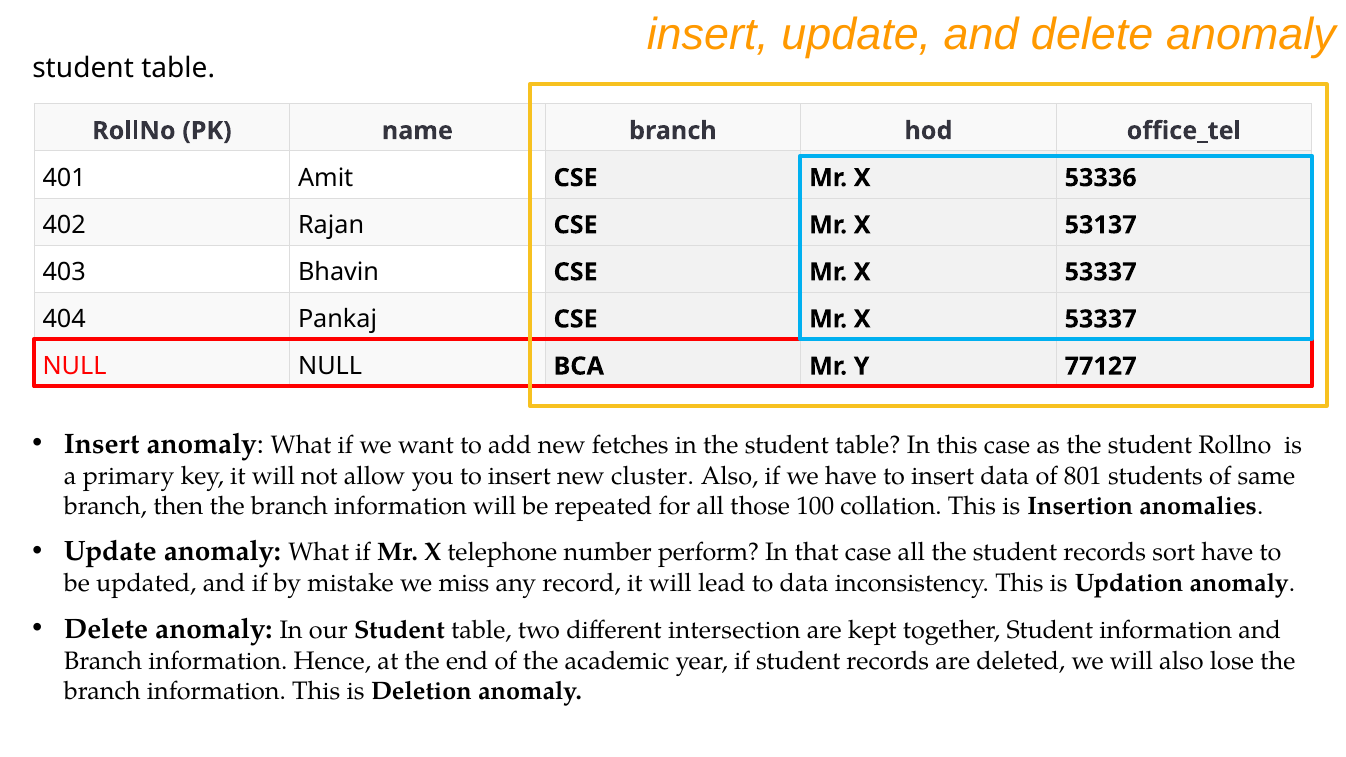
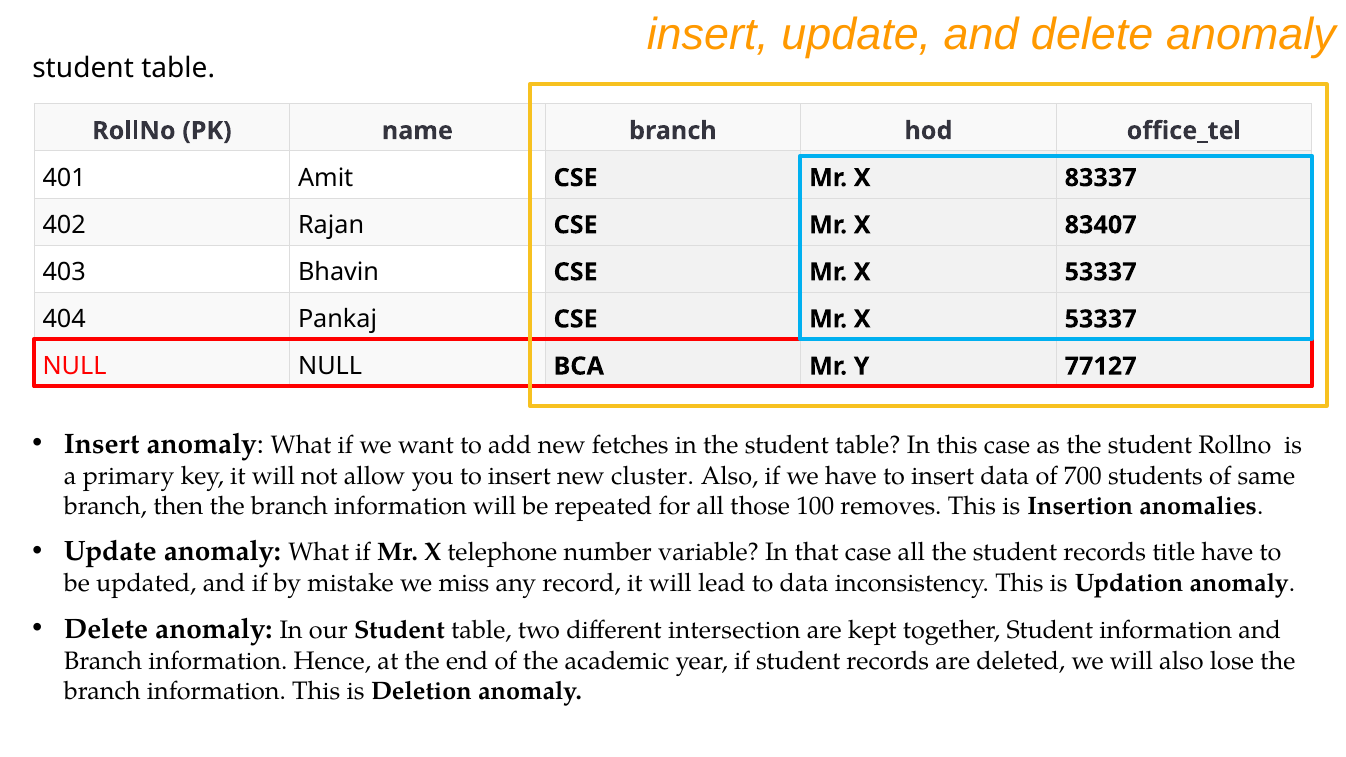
53336: 53336 -> 83337 (1101, 178)
53137: 53137 -> 83407 (1101, 225)
801: 801 -> 700 (1083, 476)
collation: collation -> removes (891, 506)
perform: perform -> variable (709, 553)
sort: sort -> title (1174, 553)
